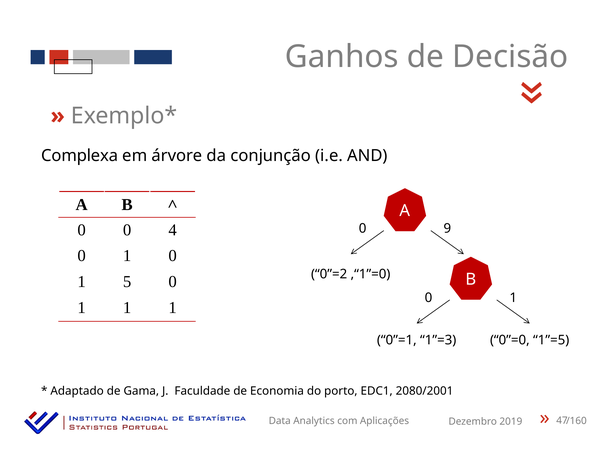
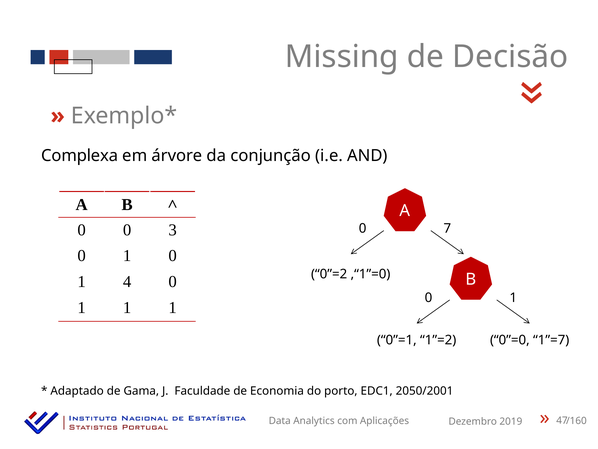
Ganhos: Ganhos -> Missing (342, 57)
4: 4 -> 3 (173, 230)
9: 9 -> 7 (447, 228)
5: 5 -> 4 (127, 281)
1”=3: 1”=3 -> 1”=2 (438, 340)
1”=5: 1”=5 -> 1”=7 (551, 340)
2080/2001: 2080/2001 -> 2050/2001 (425, 390)
